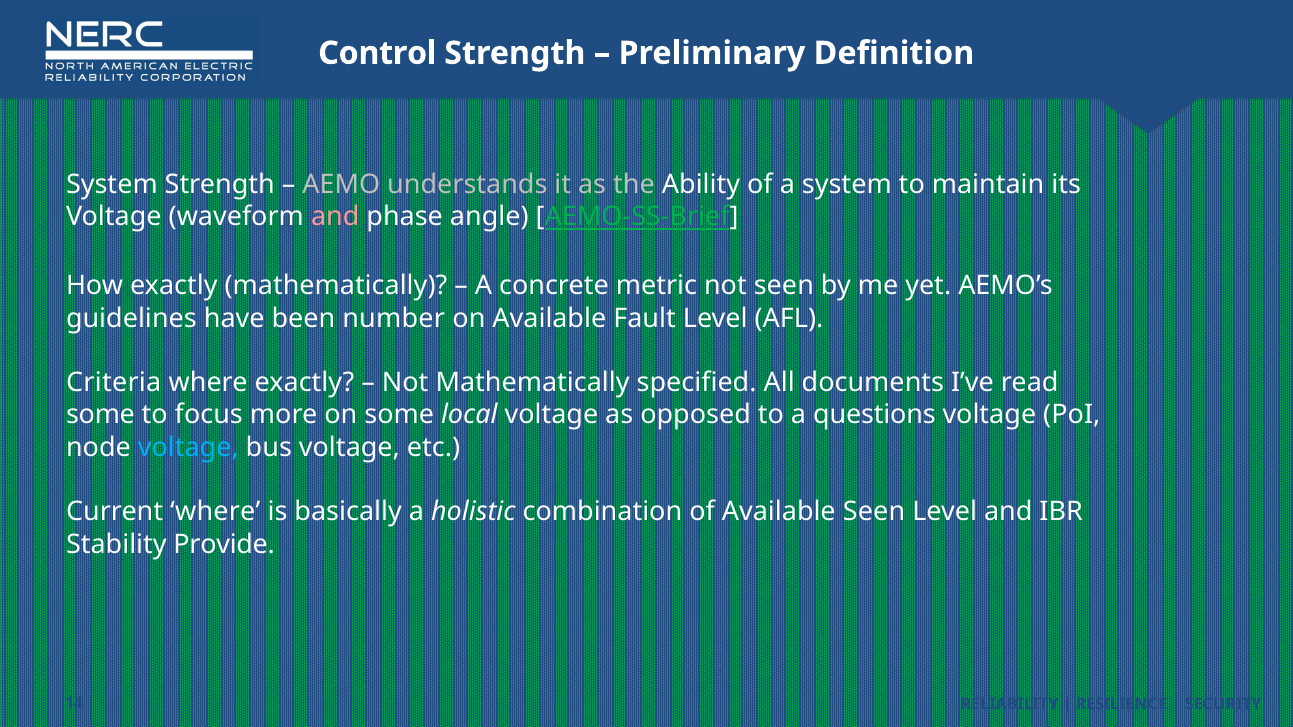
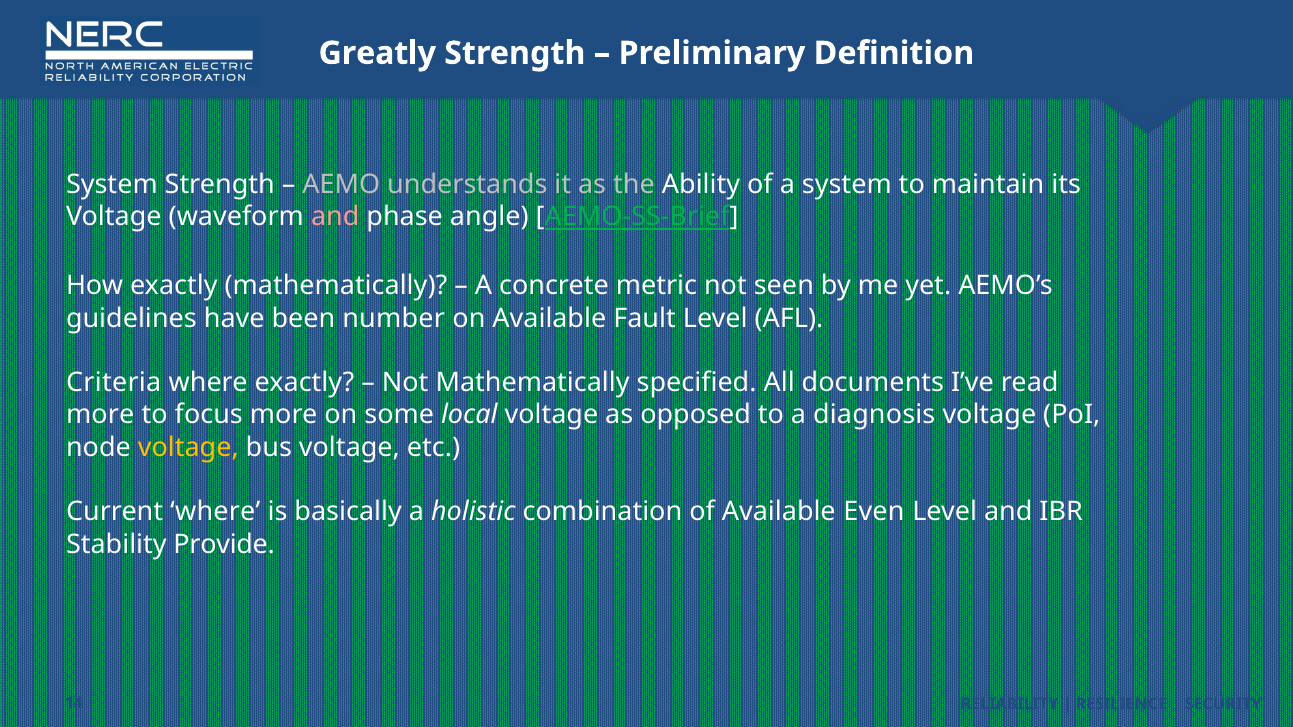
Control: Control -> Greatly (377, 53)
some: some -> more (100, 415)
questions: questions -> diagnosis (874, 415)
voltage colour: light blue -> yellow (188, 448)
Available Seen: Seen -> Even (874, 512)
